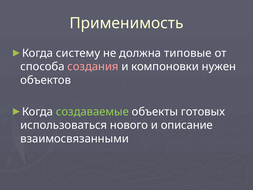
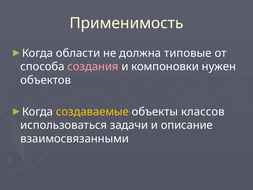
систему: систему -> области (78, 53)
создаваемые colour: light green -> yellow (92, 112)
готовых: готовых -> классов (203, 112)
нового: нового -> задачи (129, 125)
